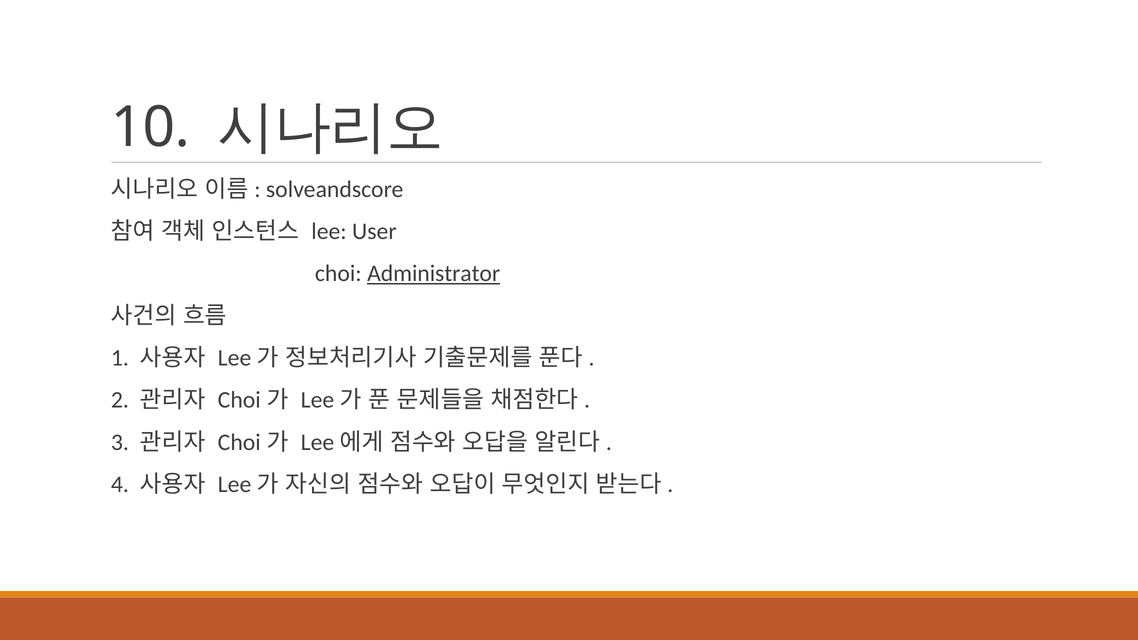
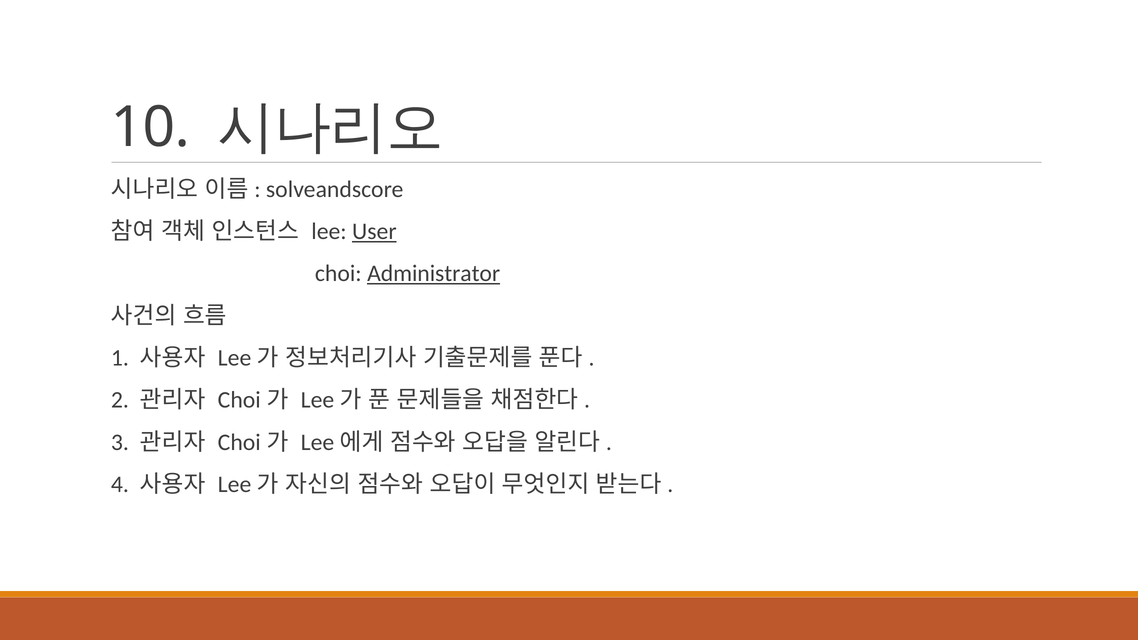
User underline: none -> present (374, 231)
